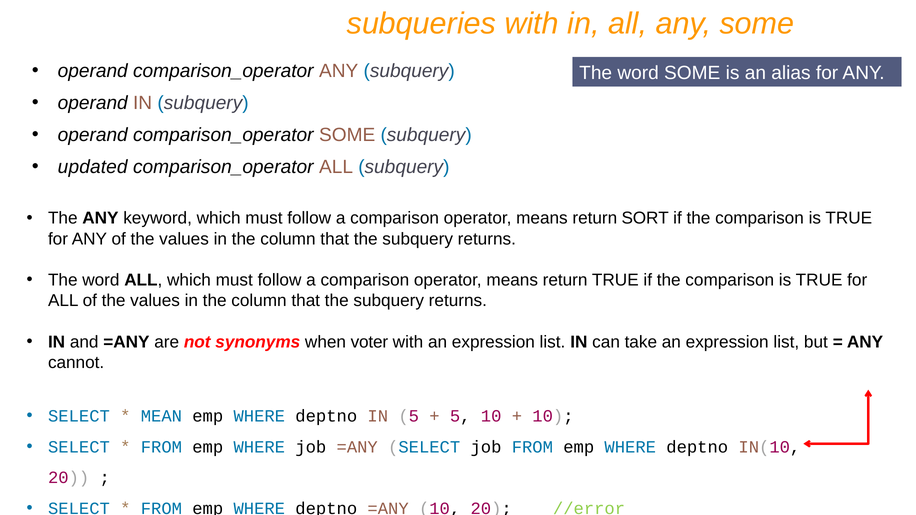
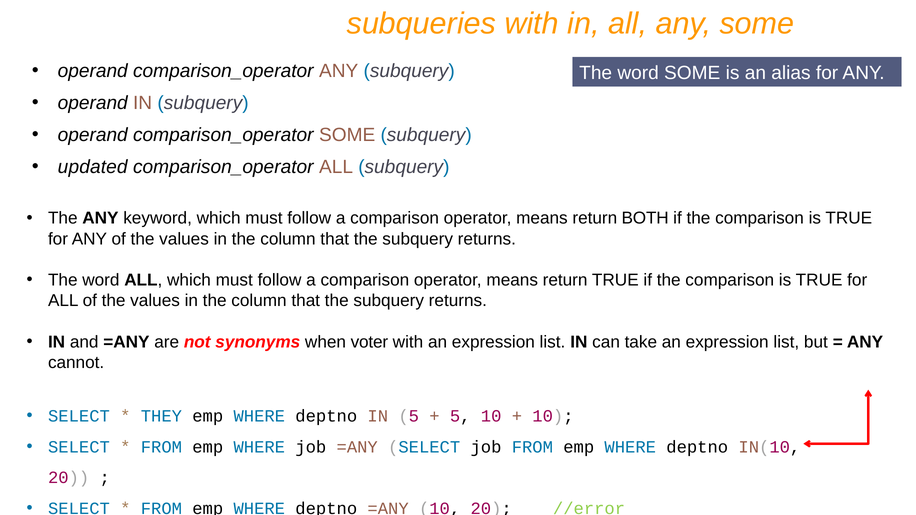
SORT: SORT -> BOTH (645, 218)
MEAN: MEAN -> THEY (161, 416)
